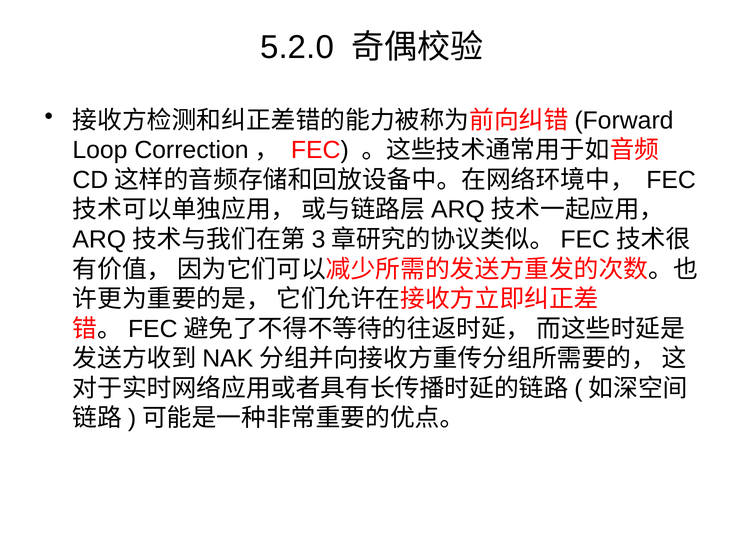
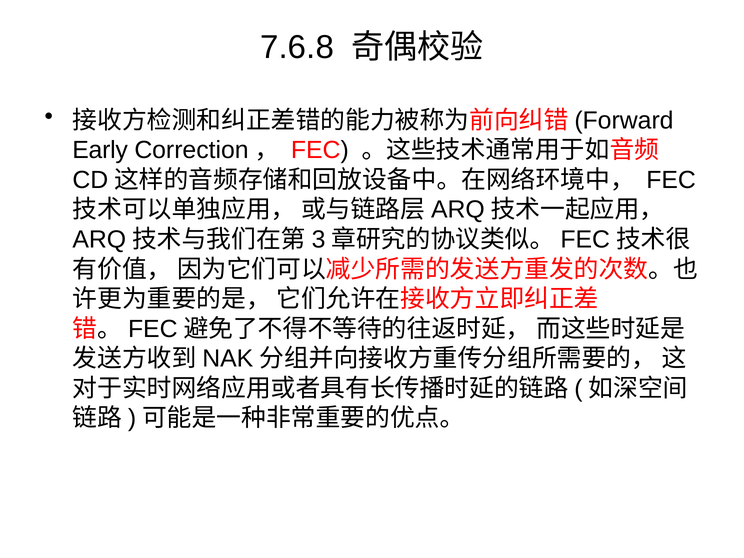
5.2.0: 5.2.0 -> 7.6.8 (297, 48)
Loop: Loop -> Early (100, 150)
